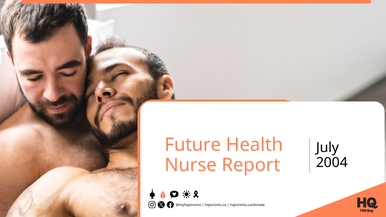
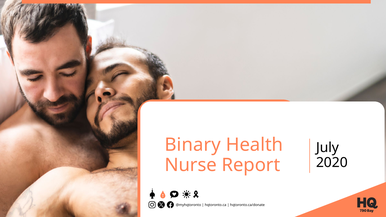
Future: Future -> Binary (193, 145)
2004: 2004 -> 2020 (332, 163)
